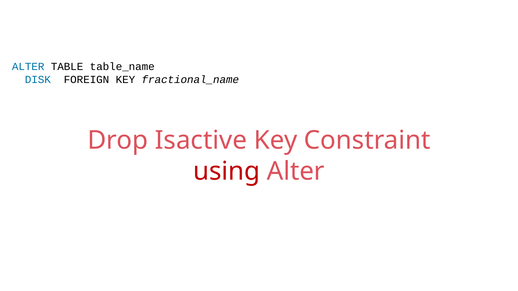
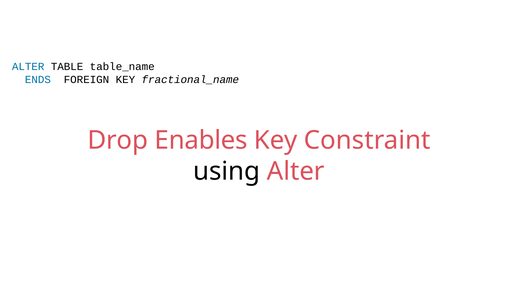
DISK: DISK -> ENDS (38, 80)
Isactive: Isactive -> Enables (201, 140)
using colour: red -> black (227, 172)
